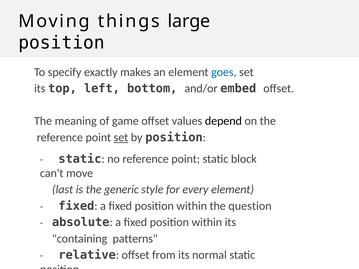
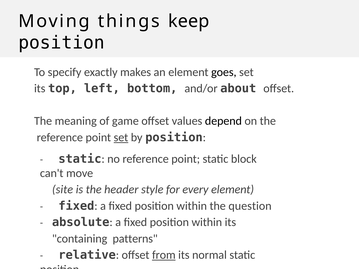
large: large -> keep (189, 21)
goes colour: blue -> black (224, 72)
embed: embed -> about (238, 89)
last: last -> site (63, 190)
generic: generic -> header (121, 190)
from underline: none -> present (164, 255)
